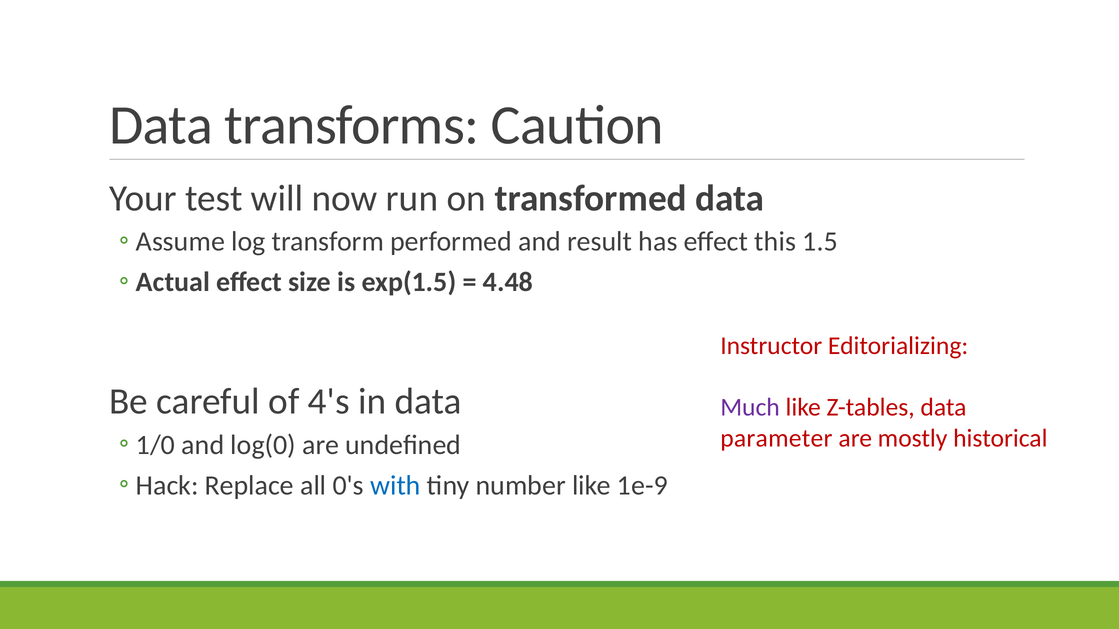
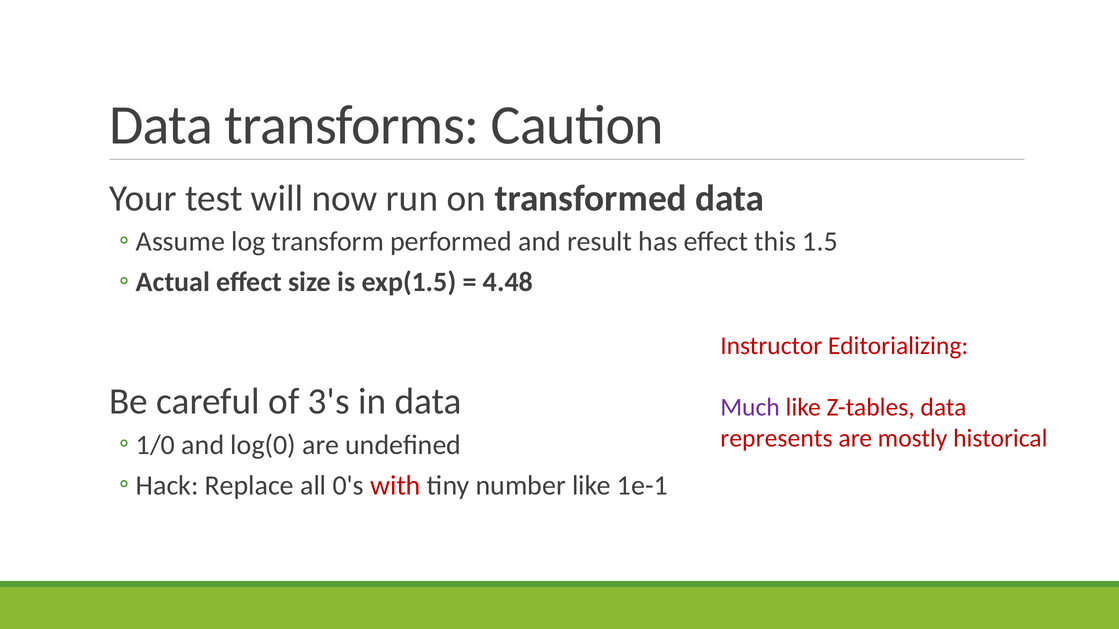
4's: 4's -> 3's (329, 402)
parameter: parameter -> represents (776, 438)
with colour: blue -> red (395, 486)
1e-9: 1e-9 -> 1e-1 (642, 486)
